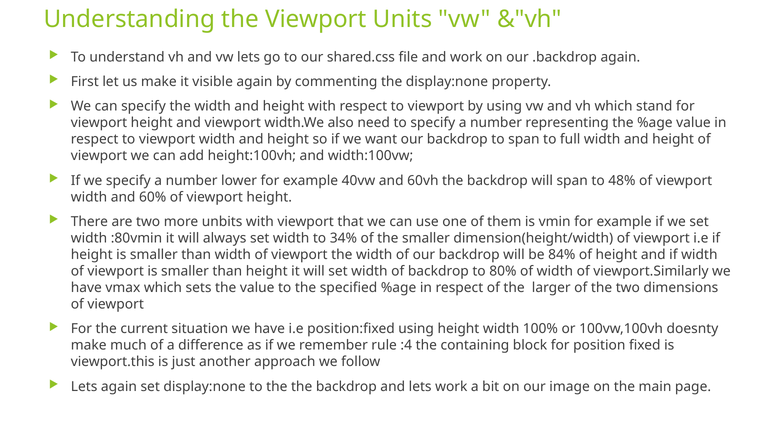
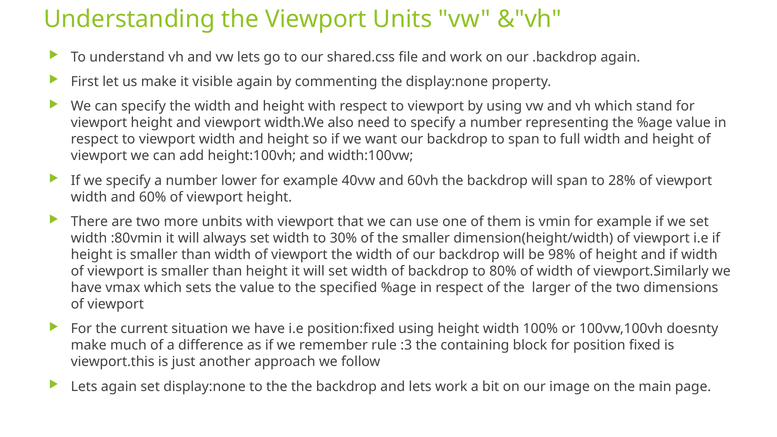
48%: 48% -> 28% (622, 181)
34%: 34% -> 30% (343, 238)
84%: 84% -> 98% (562, 255)
:4: :4 -> :3 (406, 345)
